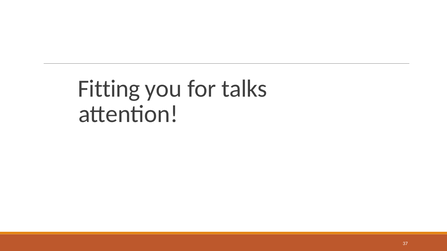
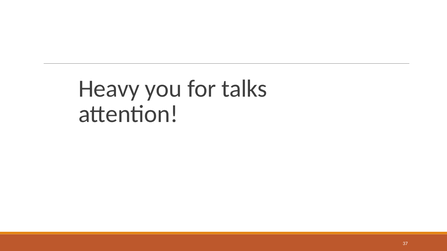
Fitting: Fitting -> Heavy (109, 89)
